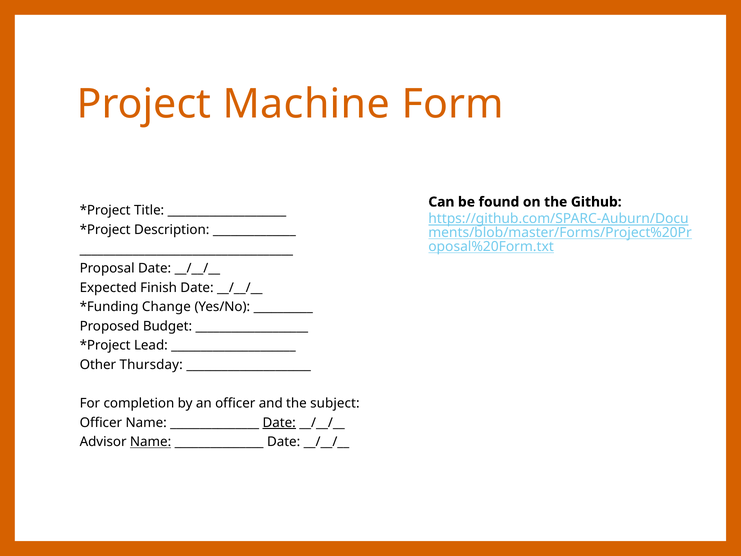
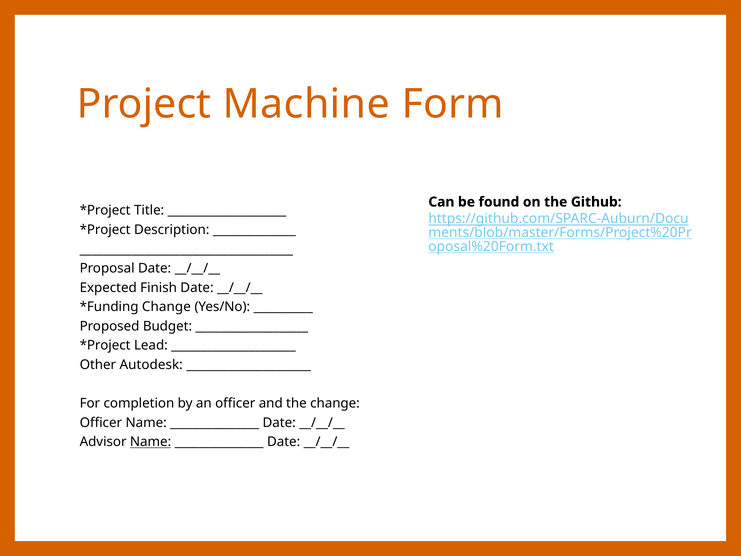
Thursday: Thursday -> Autodesk (151, 365)
the subject: subject -> change (335, 403)
Date underline: present -> none (279, 423)
